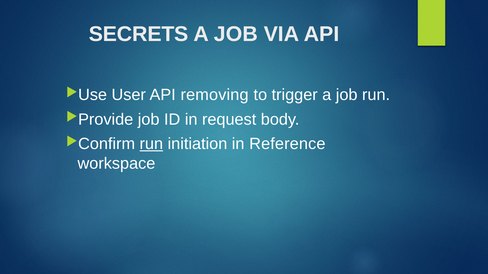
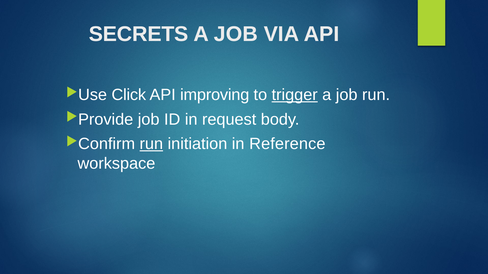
User: User -> Click (129, 95)
removing: removing -> improving (215, 95)
trigger underline: none -> present (295, 95)
